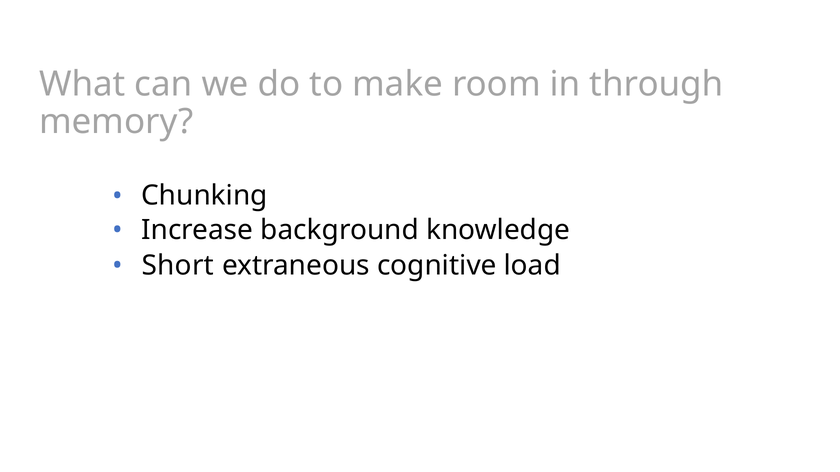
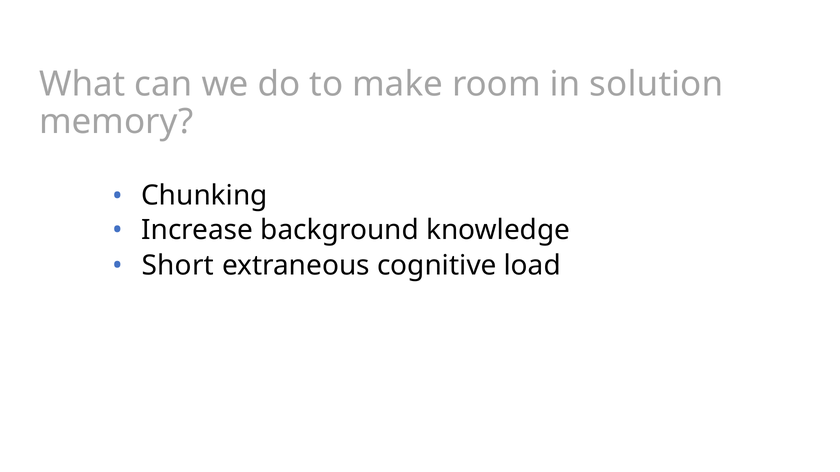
through: through -> solution (656, 84)
